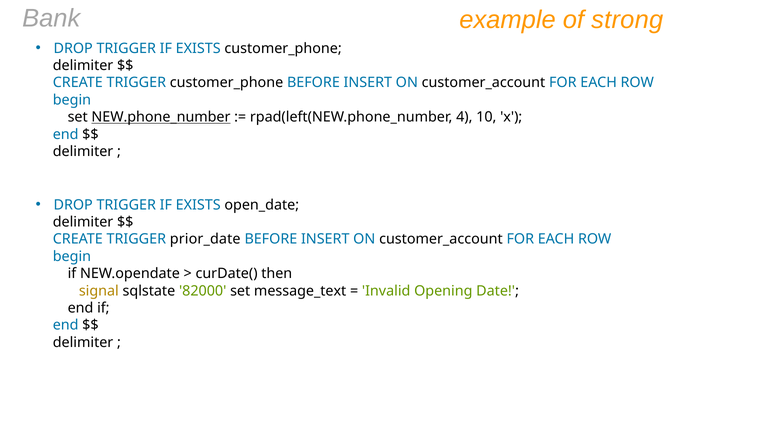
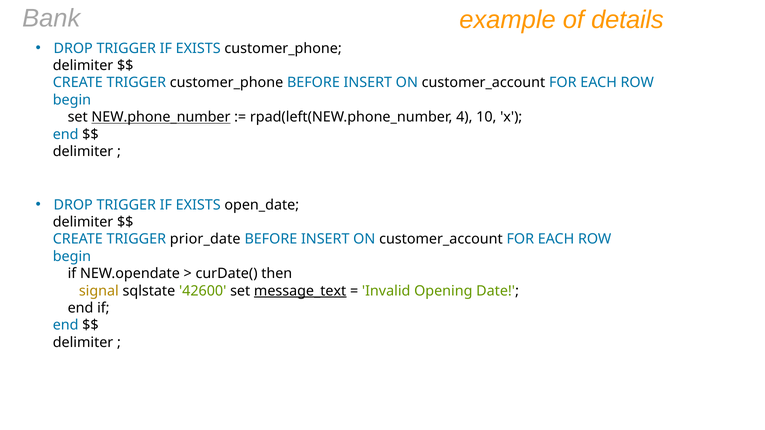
strong: strong -> details (627, 20)
82000: 82000 -> 42600 (203, 291)
message_text underline: none -> present (300, 291)
